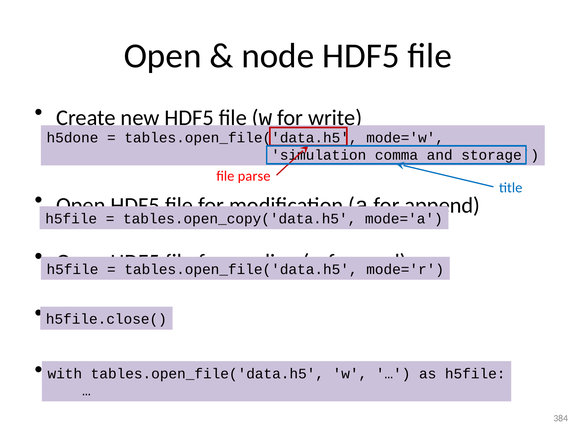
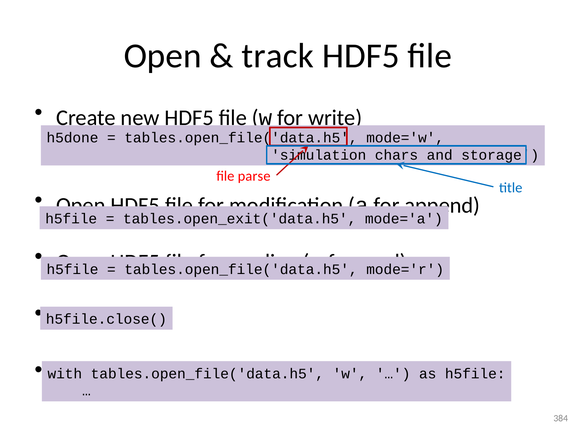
node: node -> track (278, 56)
comma: comma -> chars (396, 155)
tables.open_copy('data.h5: tables.open_copy('data.h5 -> tables.open_exit('data.h5 (240, 219)
